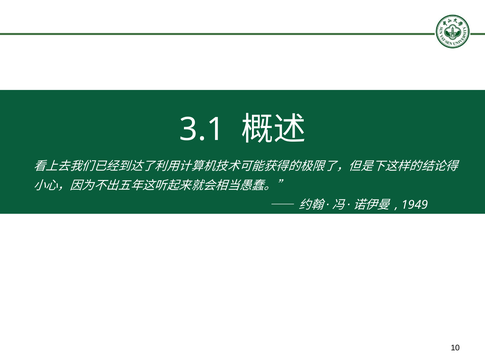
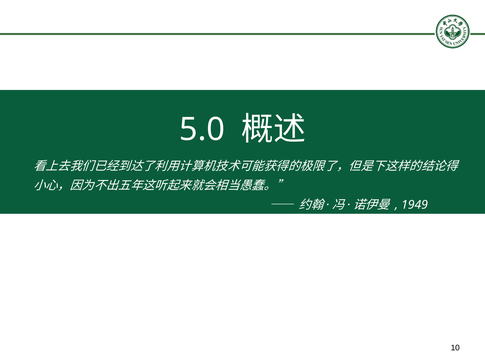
3.1: 3.1 -> 5.0 (202, 130)
